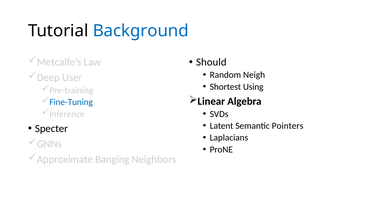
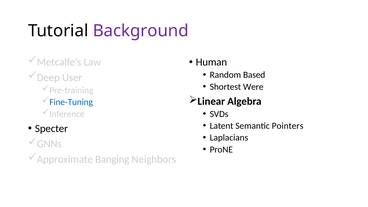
Background colour: blue -> purple (141, 31)
Should: Should -> Human (211, 62)
Neigh: Neigh -> Based (254, 75)
Using: Using -> Were (253, 87)
